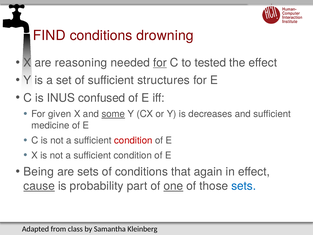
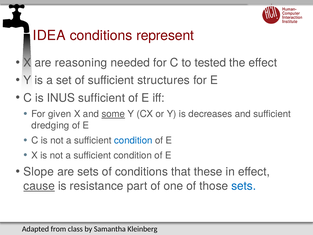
FIND: FIND -> IDEA (49, 36)
drowning: drowning -> represent (165, 36)
for underline: present -> none (160, 63)
INUS confused: confused -> sufficient (102, 98)
medicine: medicine -> dredging (50, 125)
condition colour: red -> blue (133, 140)
Being: Being -> Slope (39, 172)
again: again -> these (208, 172)
probability: probability -> resistance (97, 186)
one underline: present -> none (173, 186)
